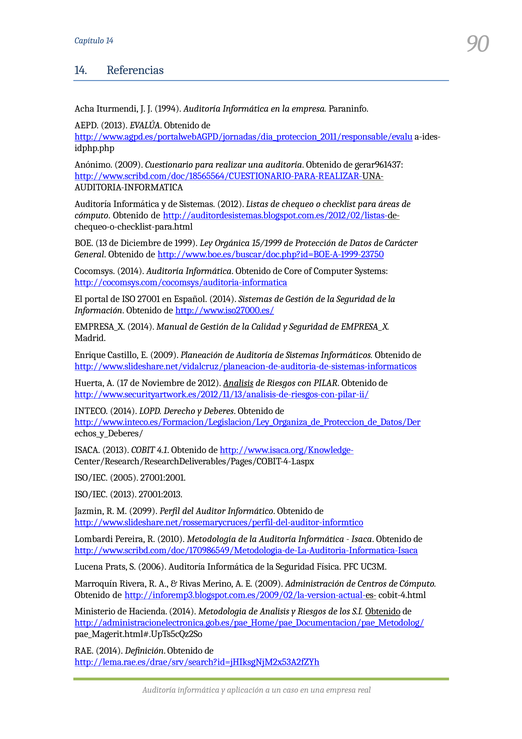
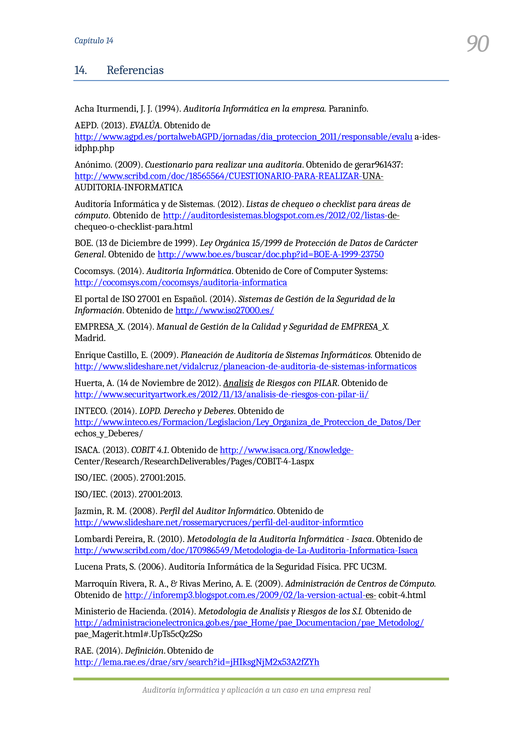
A 17: 17 -> 14 (122, 383)
27001:2001: 27001:2001 -> 27001:2015 (163, 477)
2099: 2099 -> 2008 (143, 511)
Obtenido underline: present -> none (383, 611)
